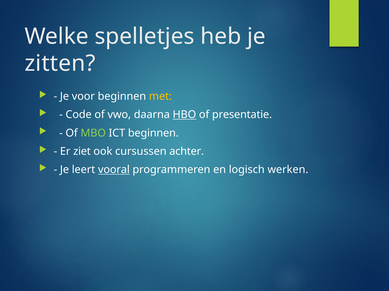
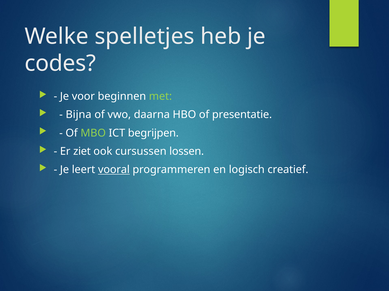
zitten: zitten -> codes (60, 64)
met colour: yellow -> light green (160, 97)
Code: Code -> Bijna (79, 115)
HBO underline: present -> none (184, 115)
ICT beginnen: beginnen -> begrijpen (153, 133)
achter: achter -> lossen (187, 152)
werken: werken -> creatief (288, 170)
